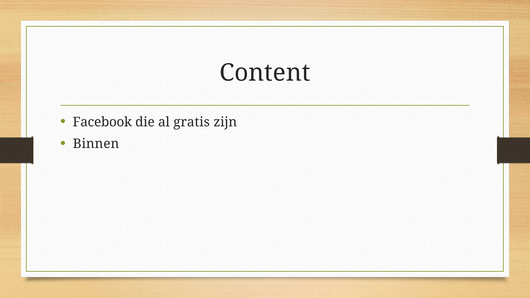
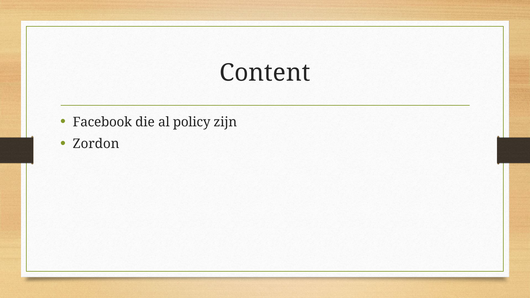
gratis: gratis -> policy (192, 122)
Binnen: Binnen -> Zordon (96, 144)
